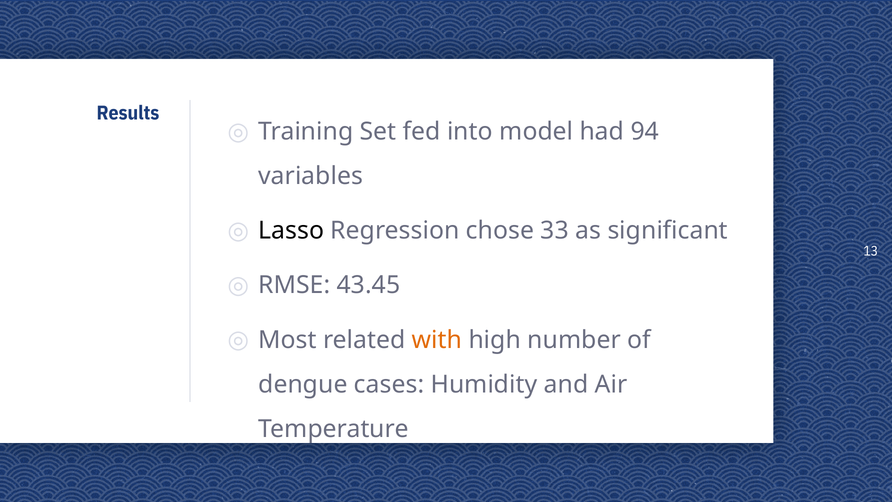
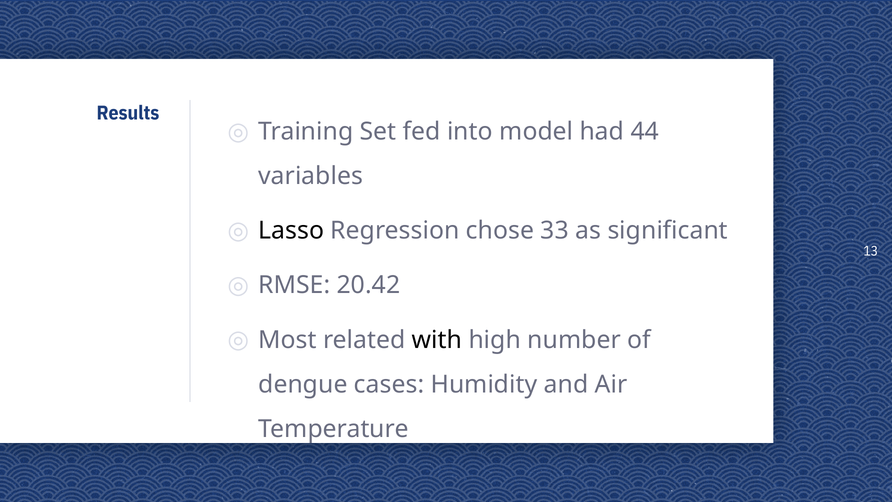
94: 94 -> 44 (645, 132)
43.45: 43.45 -> 20.42 (368, 285)
with colour: orange -> black (437, 340)
